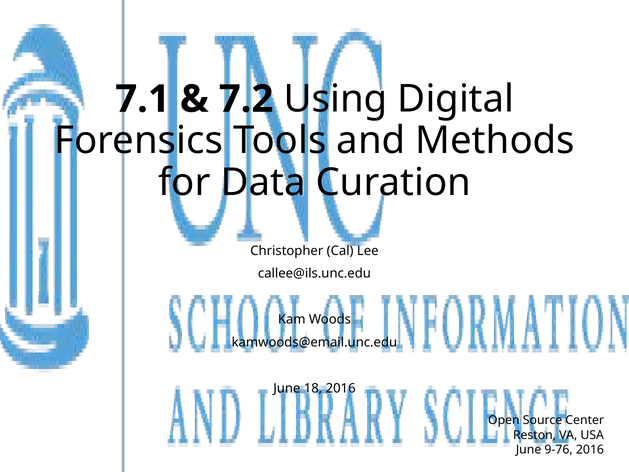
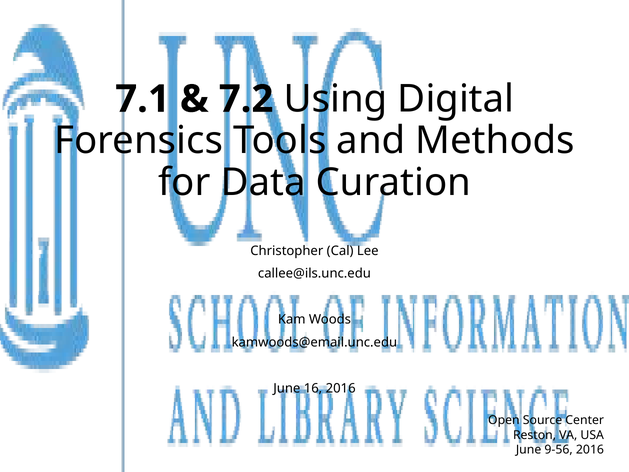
18: 18 -> 16 (313, 388)
9-76: 9-76 -> 9-56 (559, 449)
